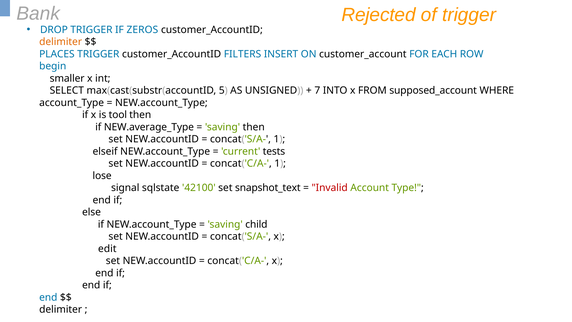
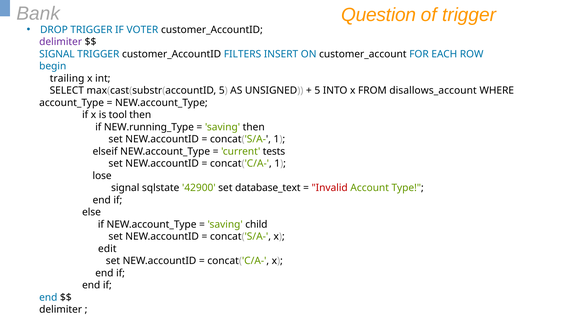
Rejected: Rejected -> Question (379, 15)
ZEROS: ZEROS -> VOTER (142, 30)
delimiter colour: orange -> purple (61, 42)
PLACES: PLACES -> SIGNAL (57, 54)
smaller: smaller -> trailing (67, 78)
7: 7 -> 5 (317, 90)
supposed_account: supposed_account -> disallows_account (433, 90)
NEW.average_Type: NEW.average_Type -> NEW.running_Type (149, 127)
42100: 42100 -> 42900 (199, 188)
snapshot_text: snapshot_text -> database_text (268, 188)
